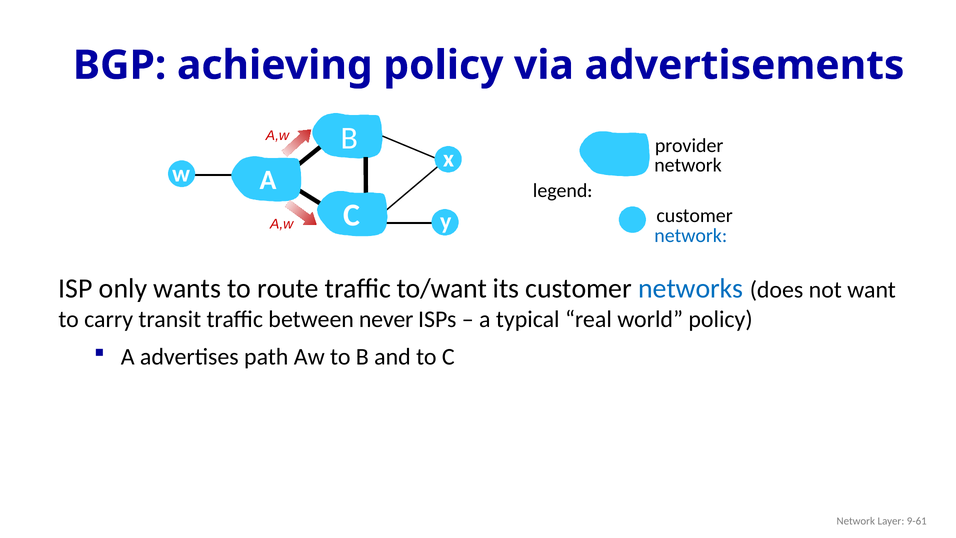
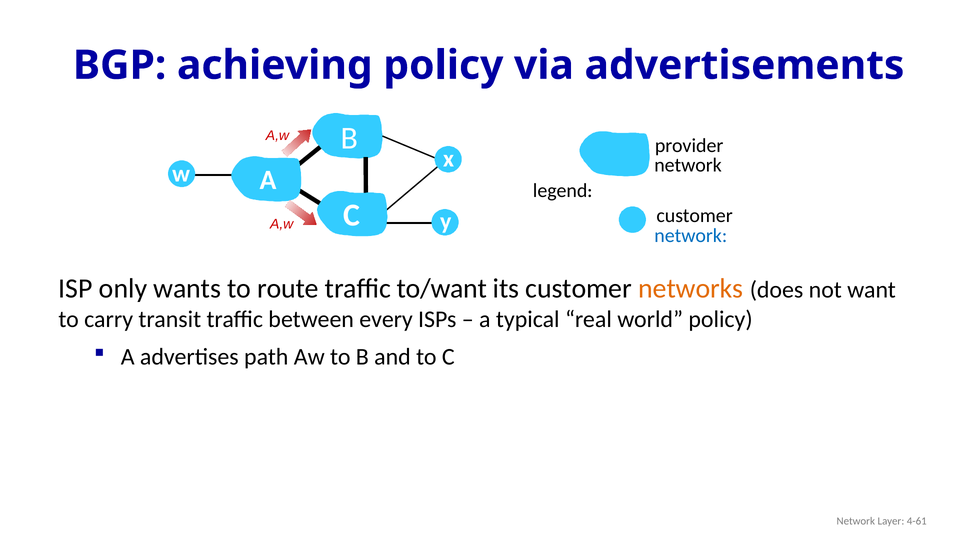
networks colour: blue -> orange (691, 289)
never: never -> every (386, 319)
9-61: 9-61 -> 4-61 (917, 521)
